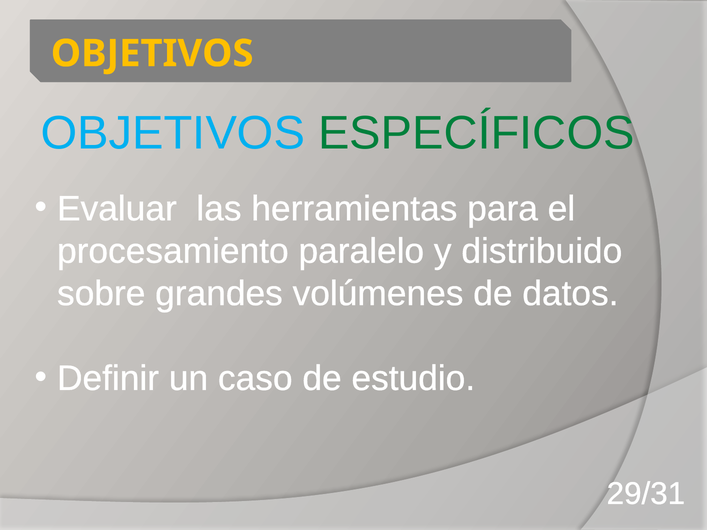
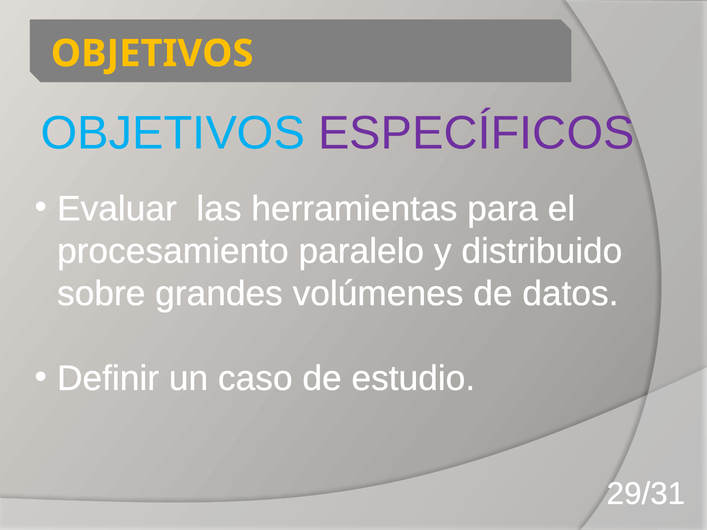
ESPECÍFICOS colour: green -> purple (476, 133)
